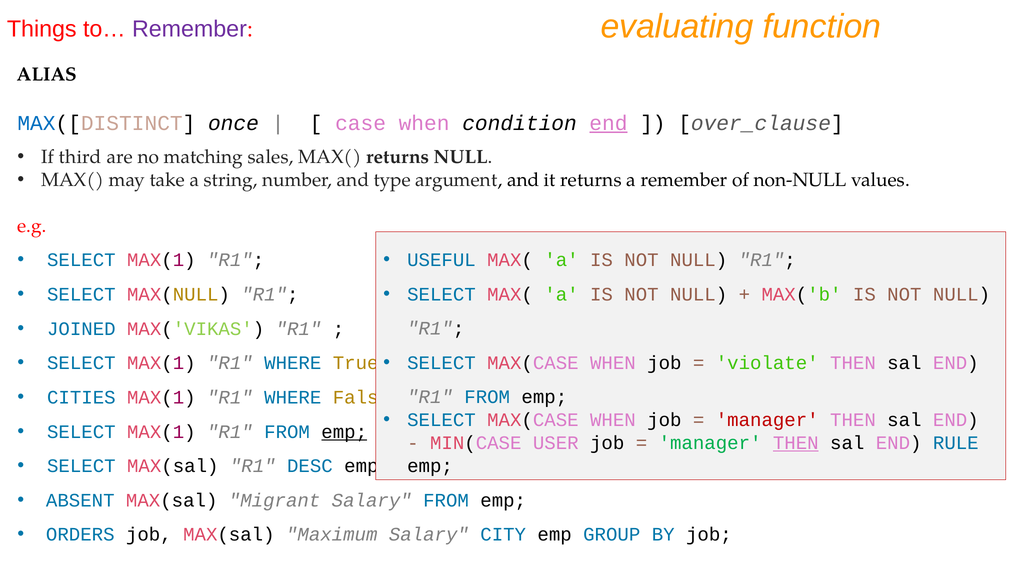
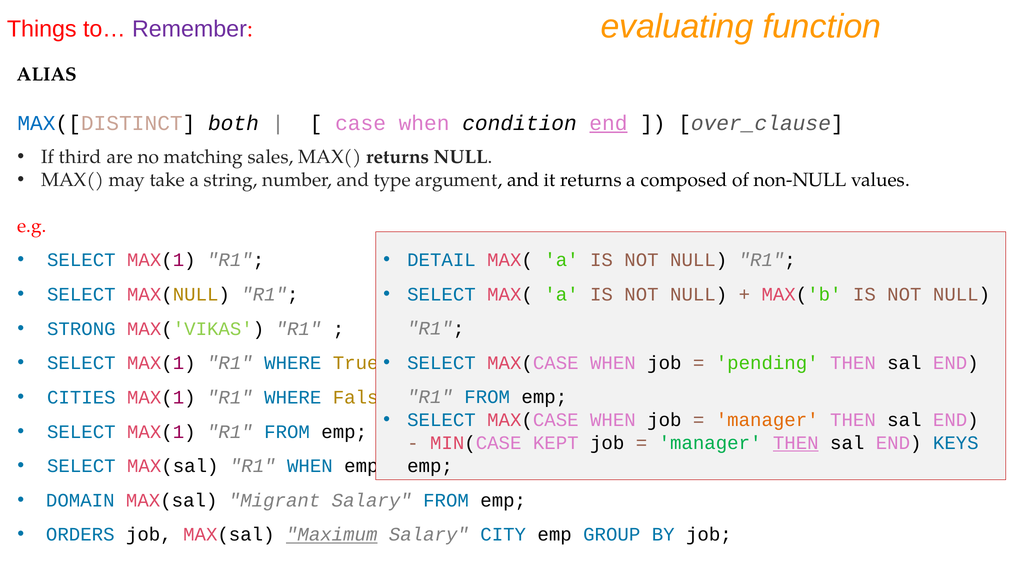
once: once -> both (233, 123)
a remember: remember -> composed (684, 180)
USEFUL: USEFUL -> DETAIL (441, 260)
JOINED: JOINED -> STRONG (81, 328)
violate: violate -> pending (767, 363)
manager colour: red -> orange (767, 420)
emp underline: present -> none (344, 431)
USER: USER -> KEPT (556, 443)
RULE: RULE -> KEYS (956, 443)
R1 DESC: DESC -> WHEN (310, 466)
ABSENT: ABSENT -> DOMAIN (80, 500)
Maximum underline: none -> present (332, 534)
